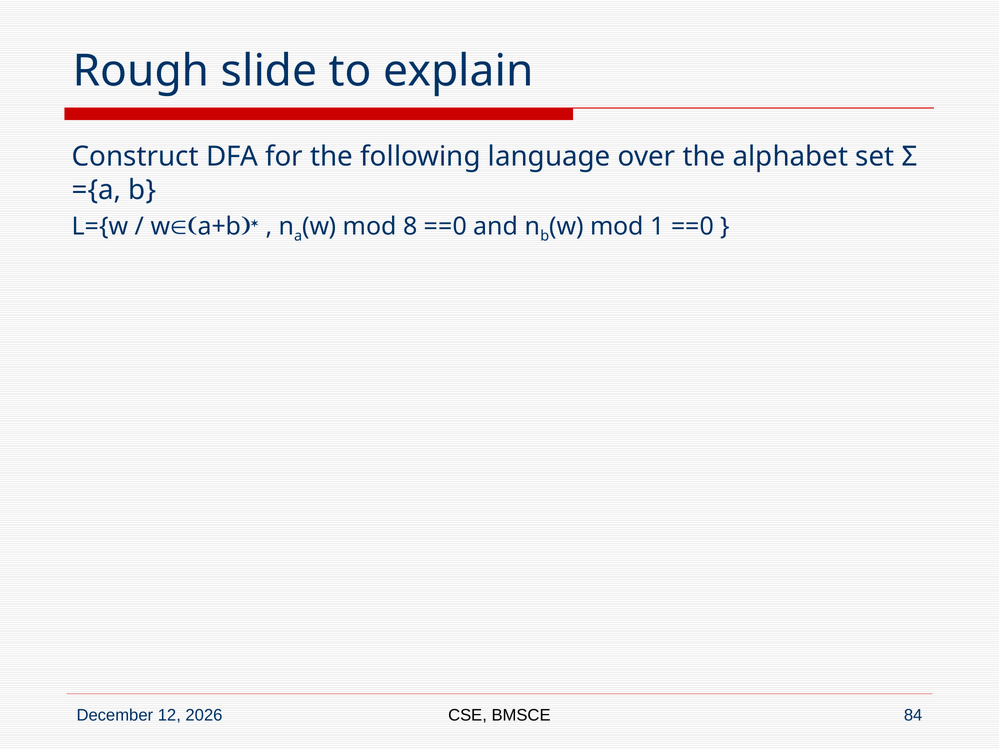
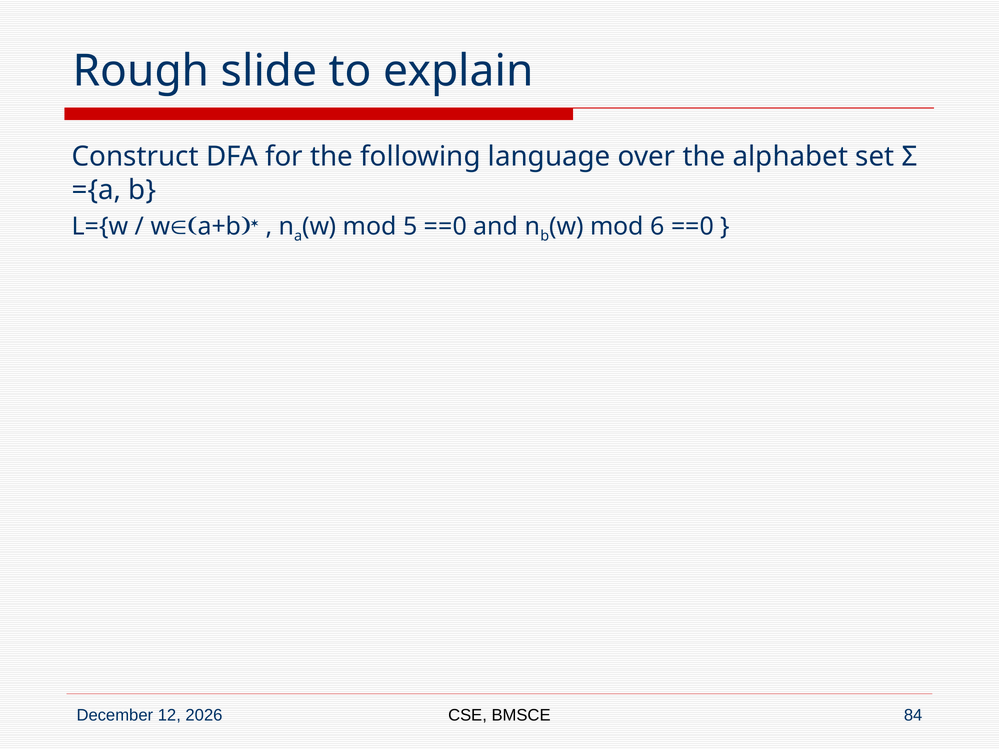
8: 8 -> 5 (410, 227)
1: 1 -> 6 (658, 227)
